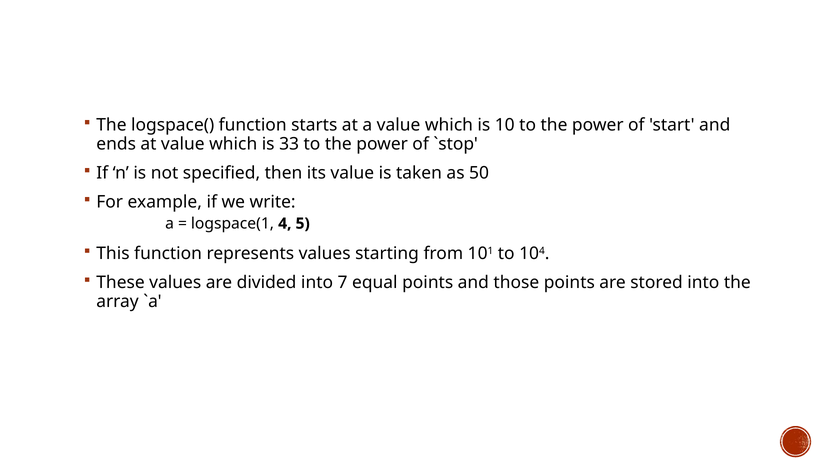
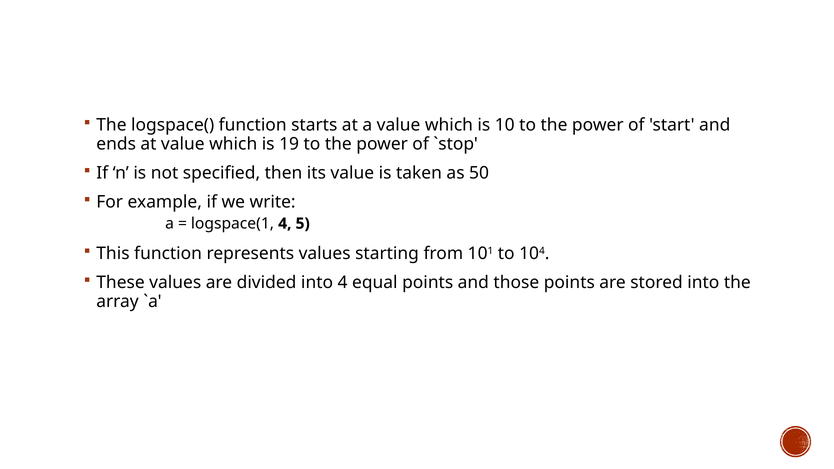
33: 33 -> 19 (289, 144)
into 7: 7 -> 4 (343, 283)
